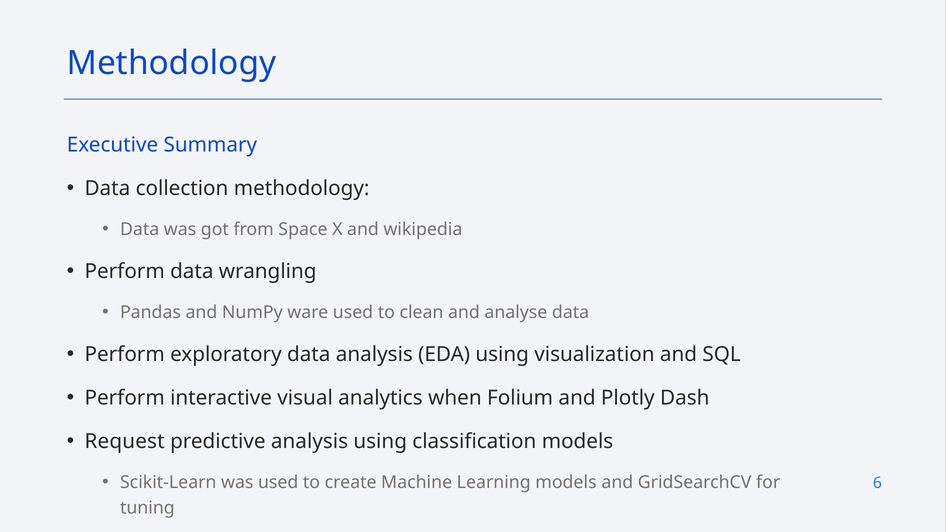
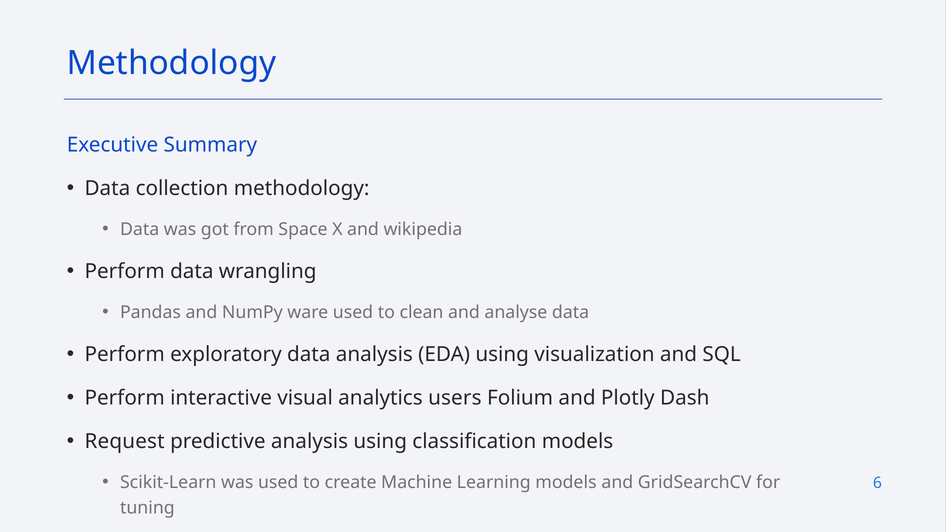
when: when -> users (455, 398)
